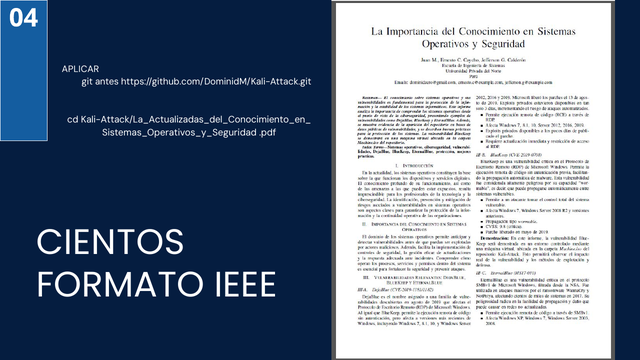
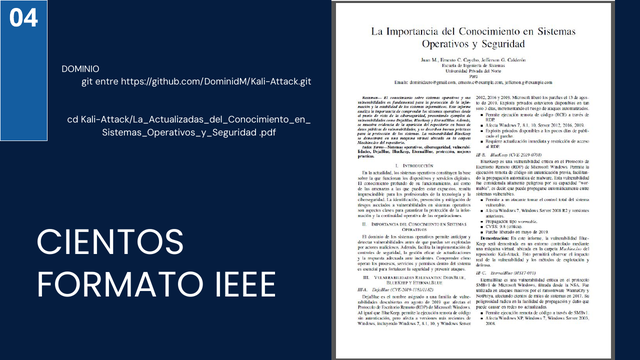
APLICAR: APLICAR -> DOMINIO (81, 69)
antes: antes -> entre (107, 82)
